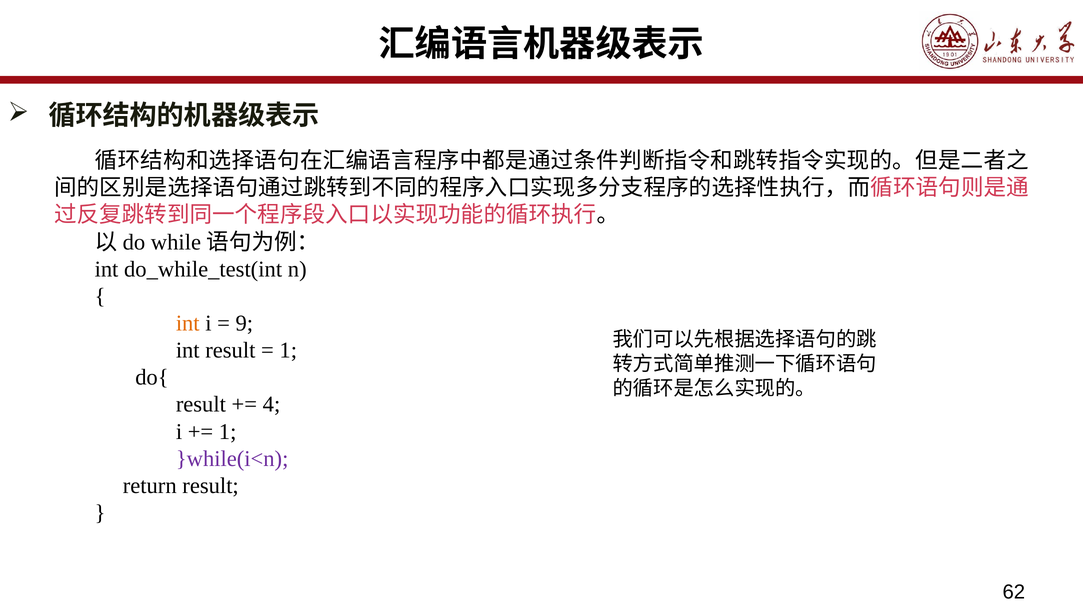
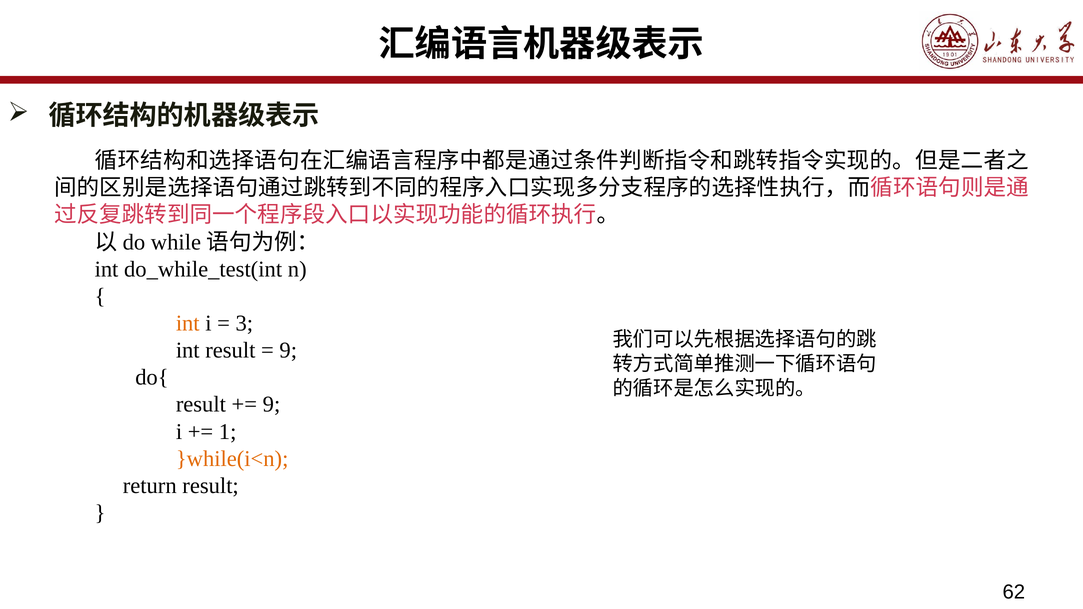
9: 9 -> 3 (244, 323)
1: 1 -> 9 (288, 350)
4: 4 -> 9 (272, 405)
}while(i<n colour: purple -> orange (232, 459)
